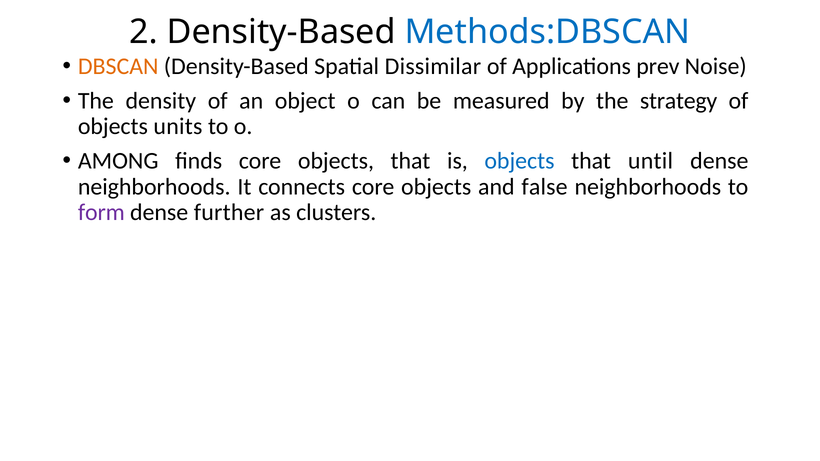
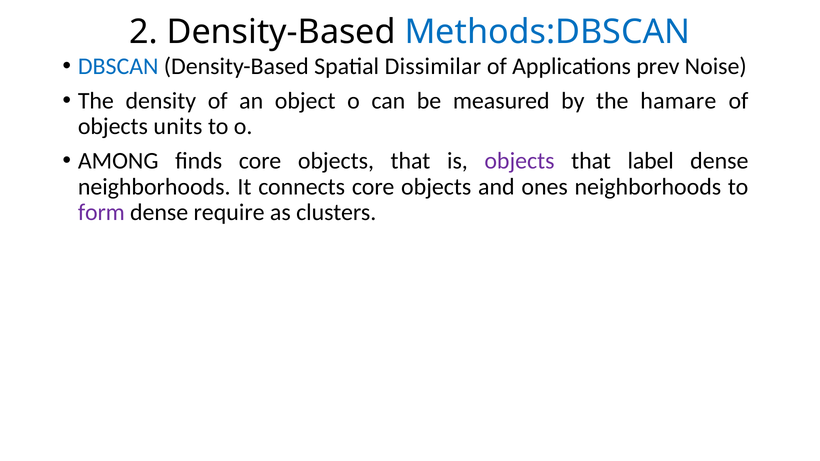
DBSCAN colour: orange -> blue (118, 66)
strategy: strategy -> hamare (678, 101)
objects colour: blue -> purple (519, 161)
until: until -> label (651, 161)
false: false -> ones (545, 187)
further: further -> require (229, 213)
